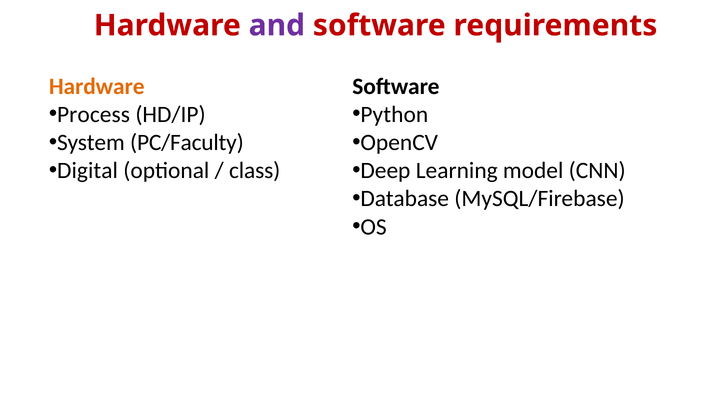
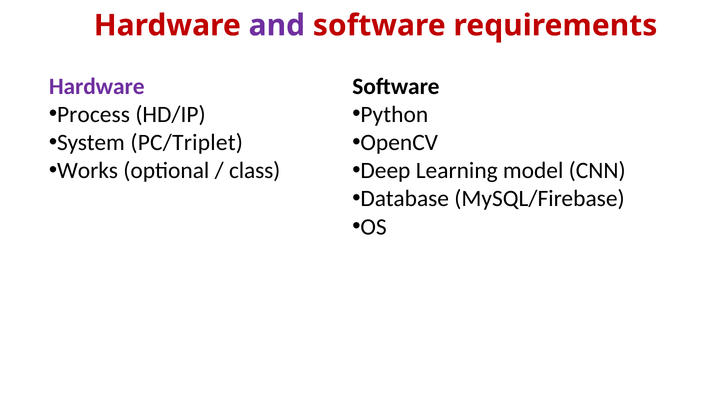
Hardware colour: orange -> purple (97, 86)
PC/Faculty: PC/Faculty -> PC/Triplet (187, 143)
Digital: Digital -> Works (88, 171)
